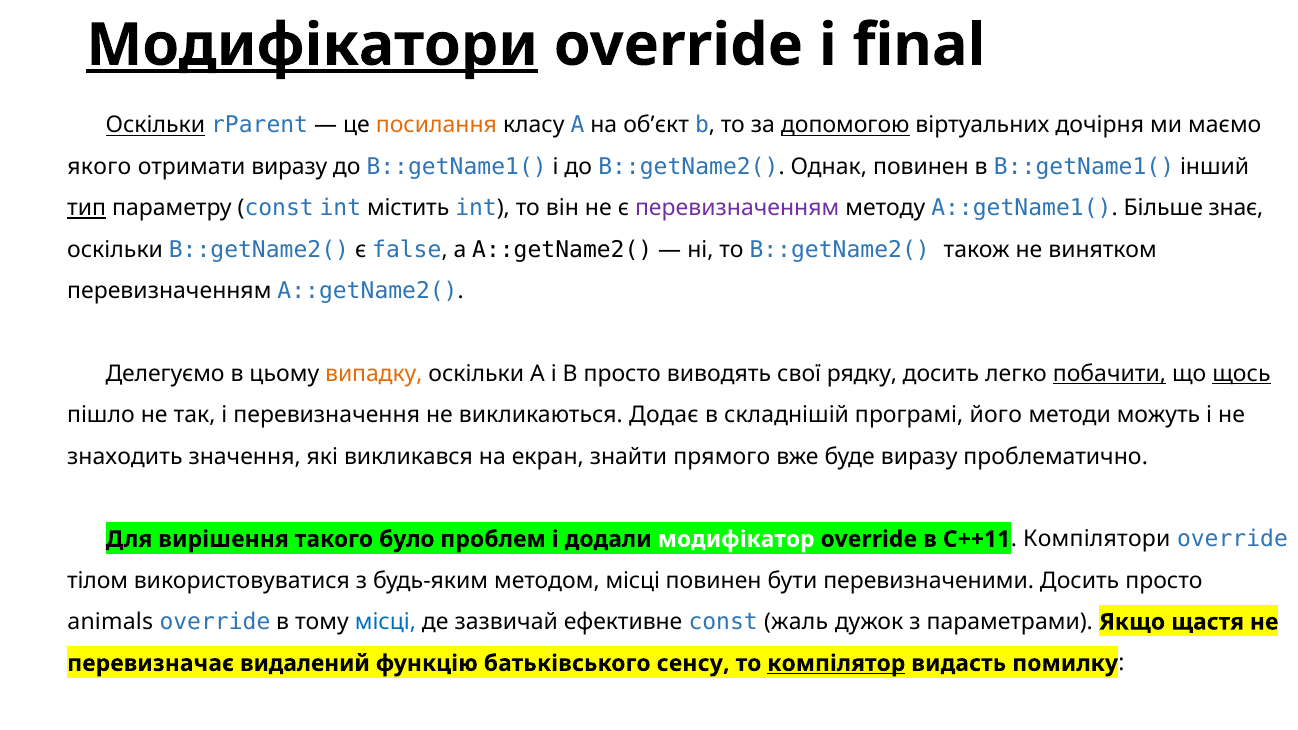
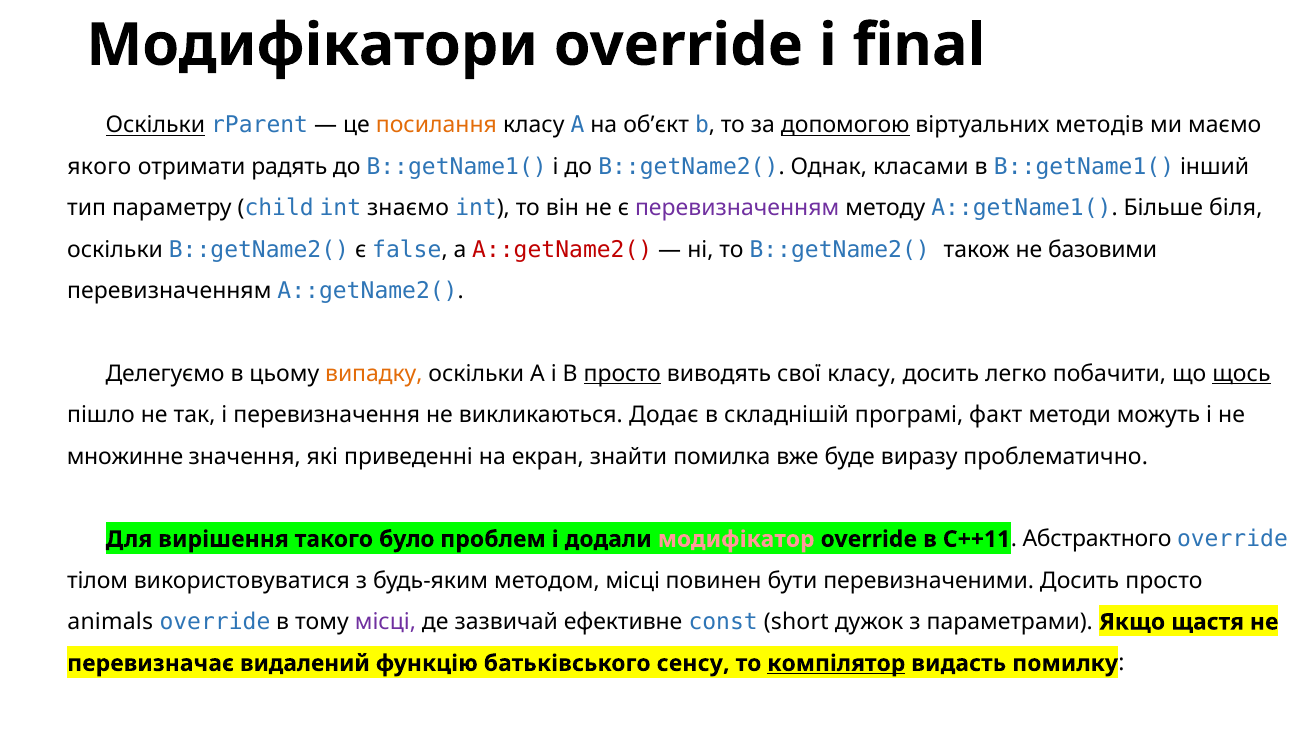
Модифікатори underline: present -> none (312, 45)
дочірня: дочірня -> методів (1100, 125)
отримати виразу: виразу -> радять (289, 167)
Однак повинен: повинен -> класами (921, 167)
тип underline: present -> none (87, 208)
const: const -> child (279, 208)
містить: містить -> знаємо (408, 208)
знає: знає -> біля (1236, 208)
A::getName2( colour: black -> red (562, 250)
винятком: винятком -> базовими (1103, 250)
просто underline: none -> present (622, 374)
свої рядку: рядку -> класу (862, 374)
побачити underline: present -> none (1109, 374)
його: його -> факт (996, 415)
знаходить: знаходить -> множинне (125, 457)
викликався: викликався -> приведенні (408, 457)
прямого: прямого -> помилка (722, 457)
модифікатор colour: white -> pink (736, 539)
Компілятори: Компілятори -> Абстрактного (1097, 539)
місці colour: blue -> purple (385, 622)
жаль: жаль -> short (796, 622)
